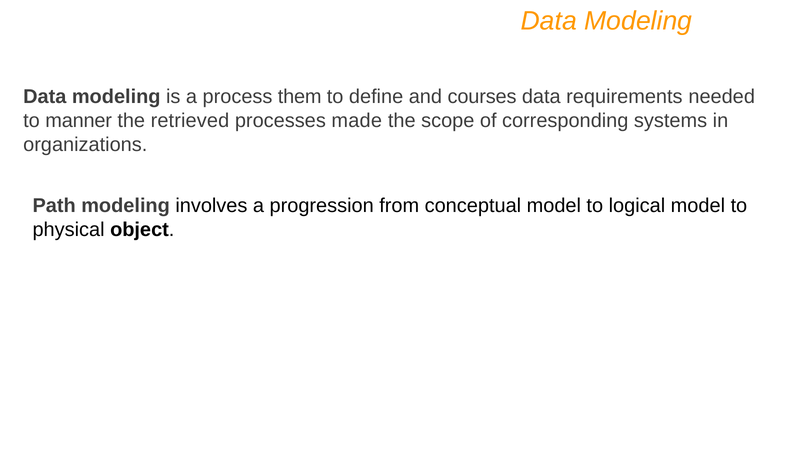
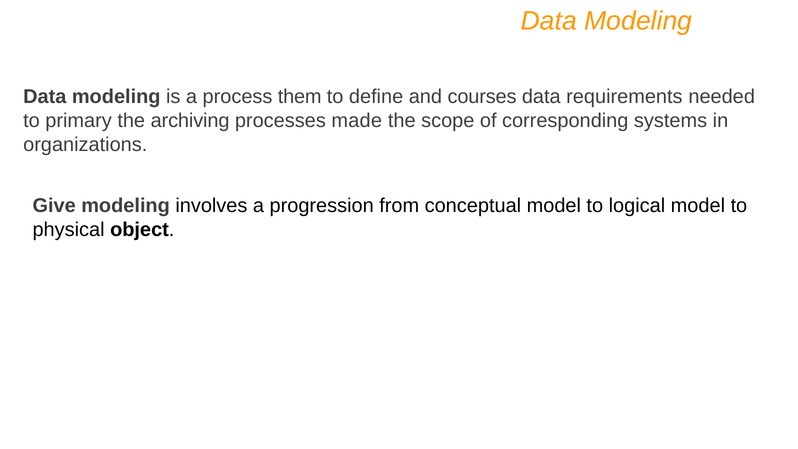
manner: manner -> primary (79, 121)
retrieved: retrieved -> archiving (190, 121)
Path: Path -> Give (54, 206)
